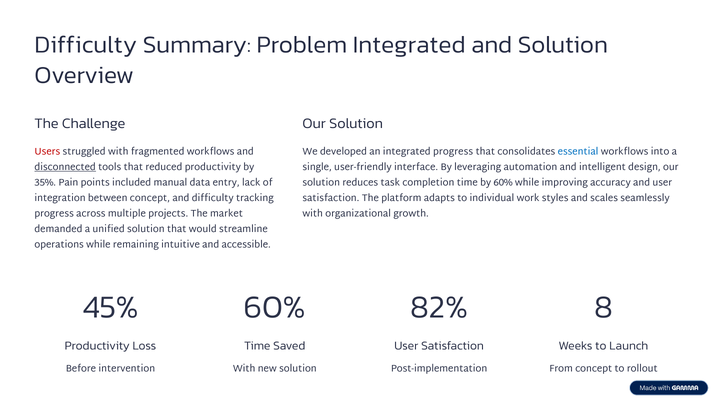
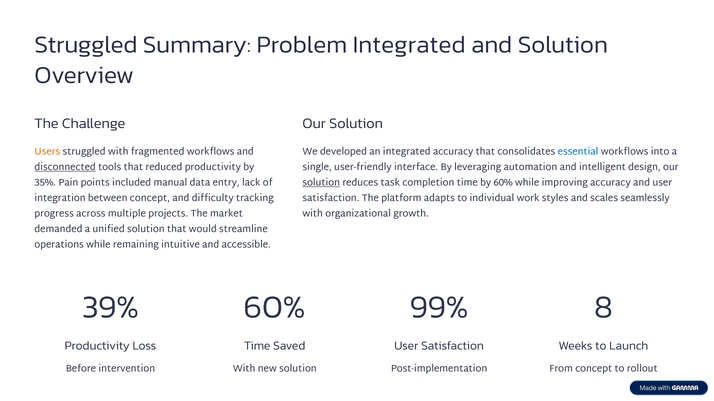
Difficulty: Difficulty -> Struggled (86, 45)
Users colour: red -> orange (47, 152)
integrated progress: progress -> accuracy (453, 152)
solution underline: none -> present (321, 183)
45%: 45% -> 39% (111, 308)
82%: 82% -> 99% (439, 308)
